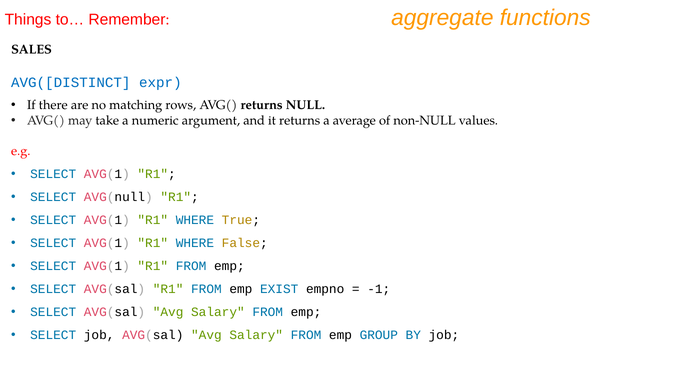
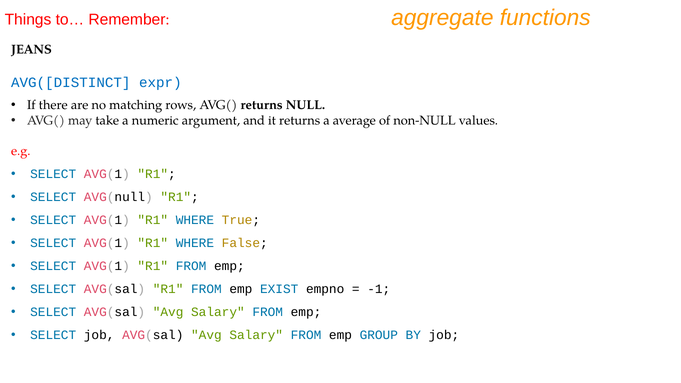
SALES: SALES -> JEANS (31, 50)
